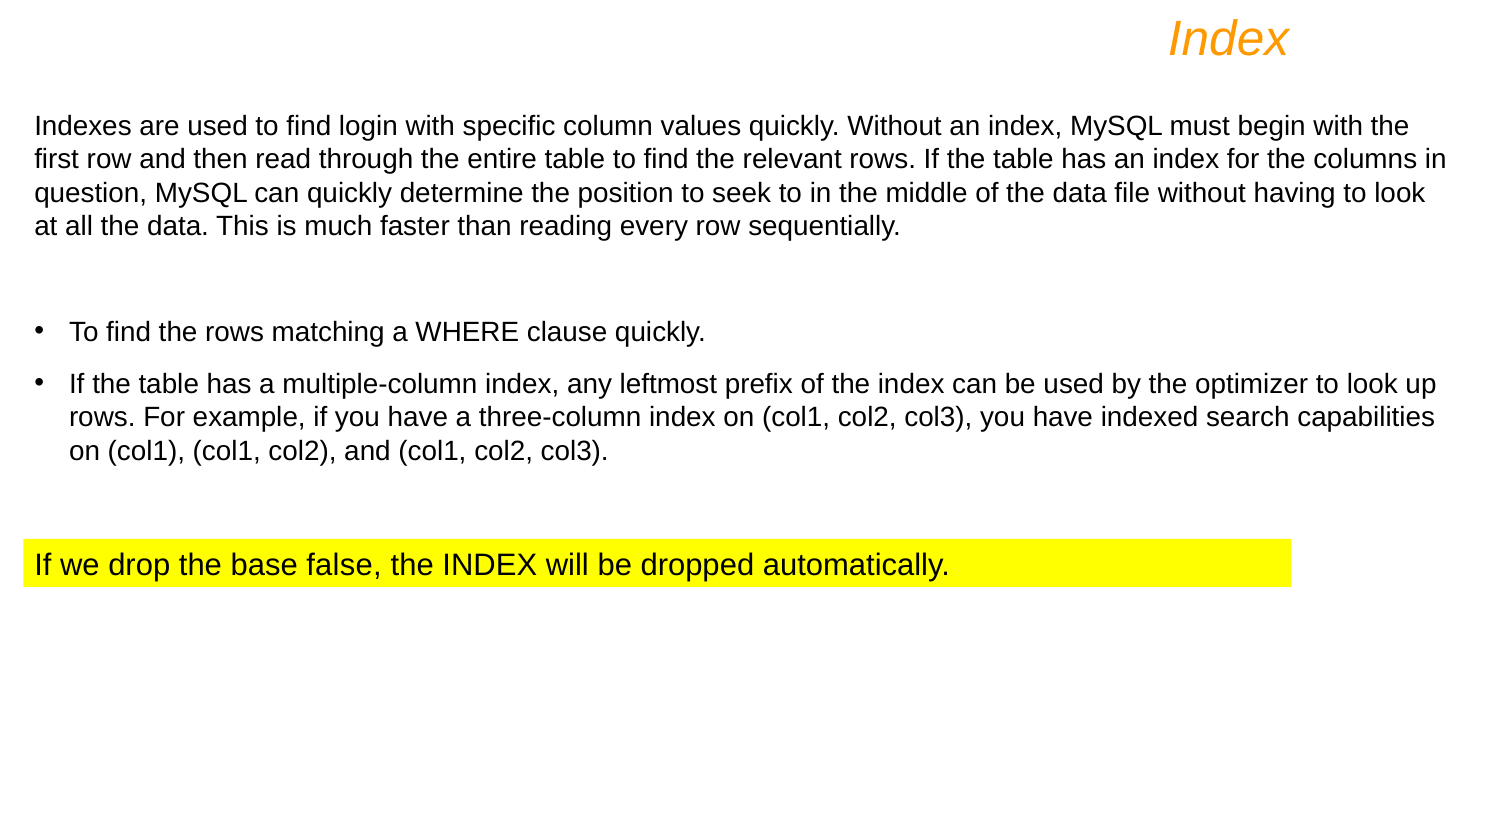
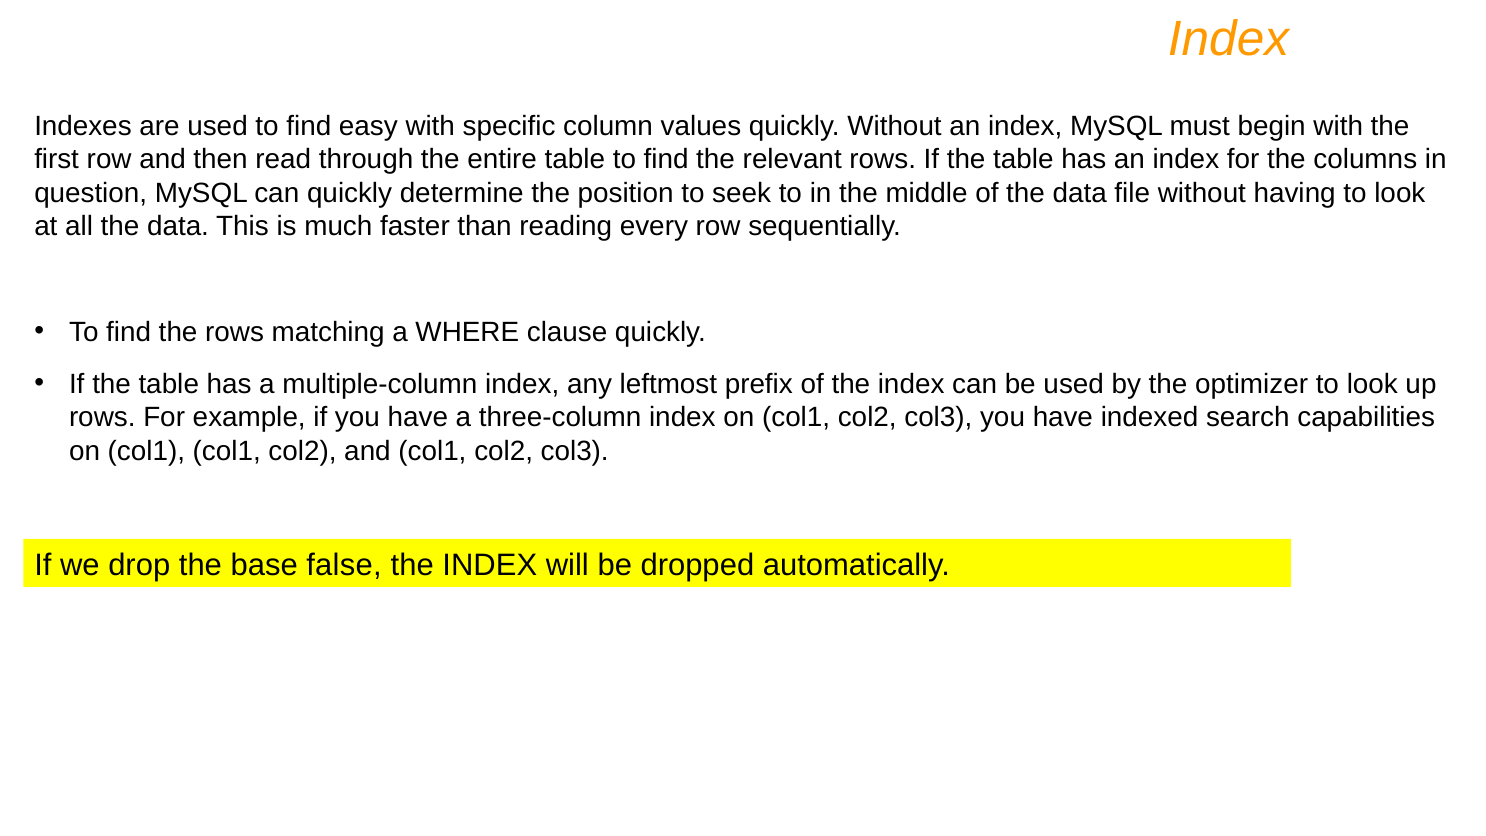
login: login -> easy (368, 126)
